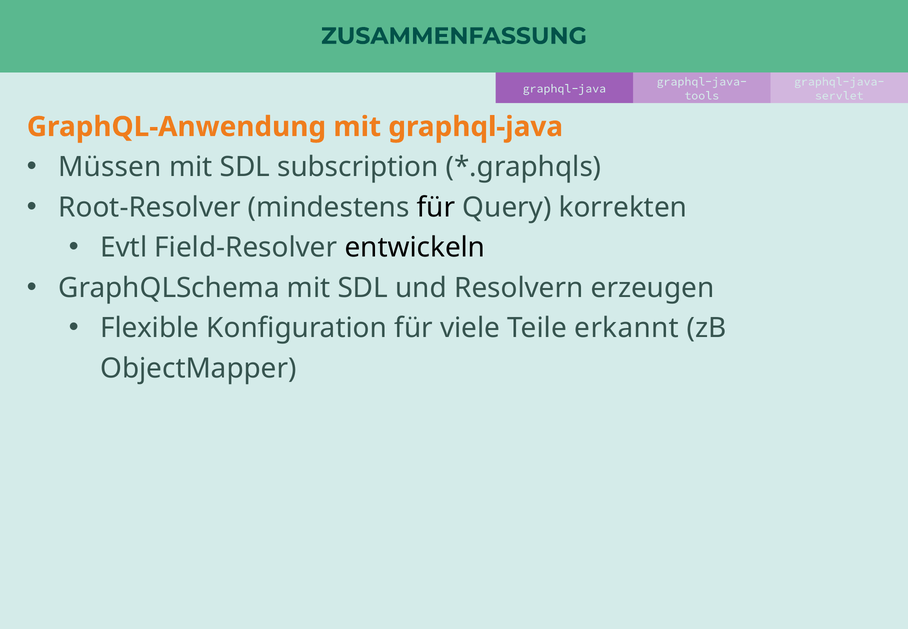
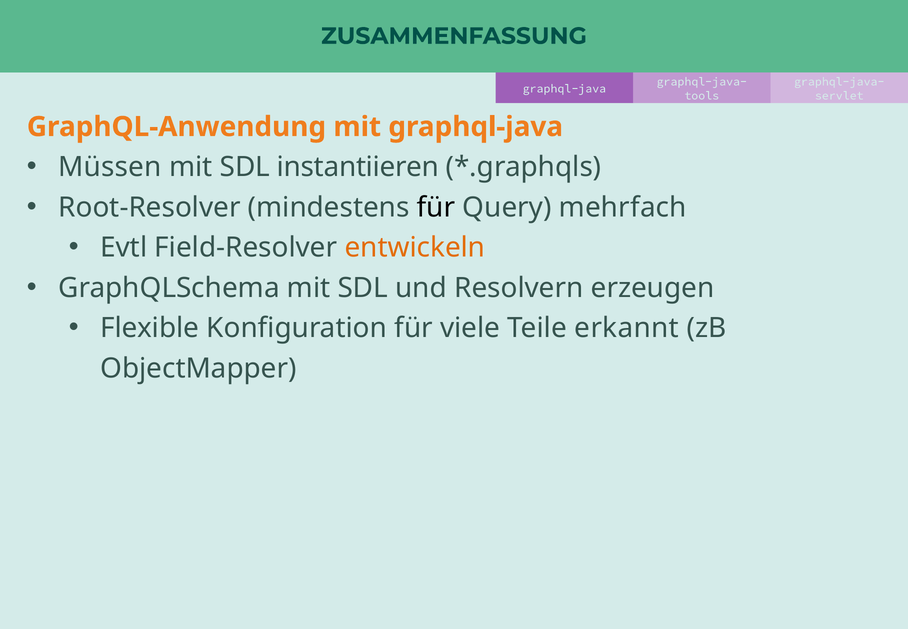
subscription: subscription -> instantiieren (358, 167)
korrekten: korrekten -> mehrfach (623, 207)
entwickeln colour: black -> orange (415, 247)
